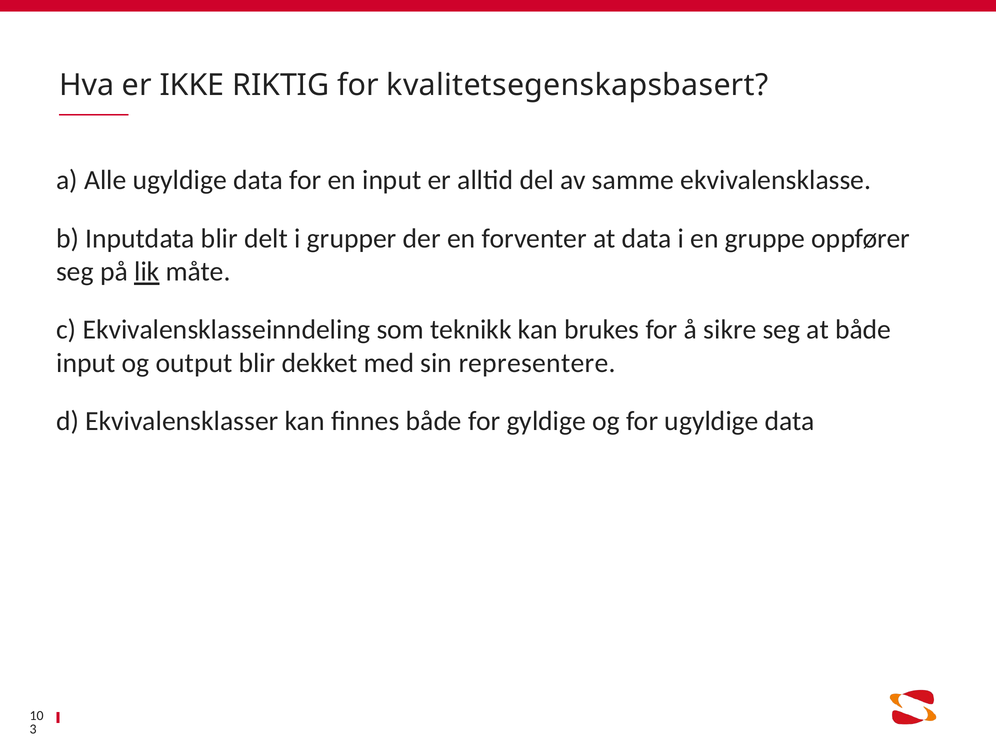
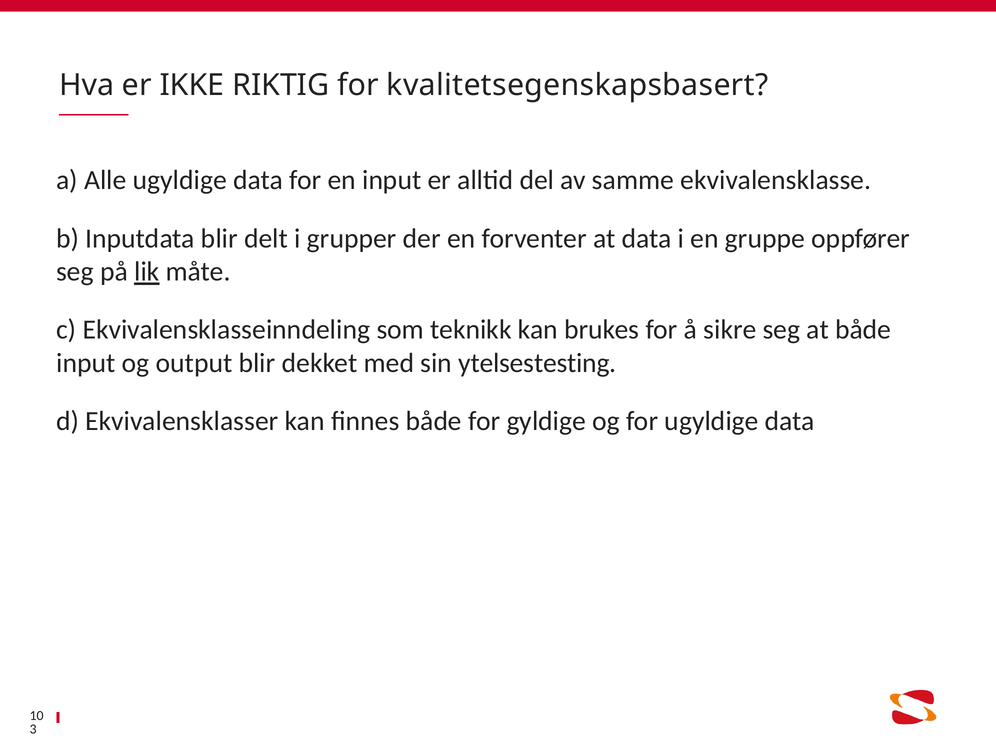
representere: representere -> ytelsestesting (537, 363)
